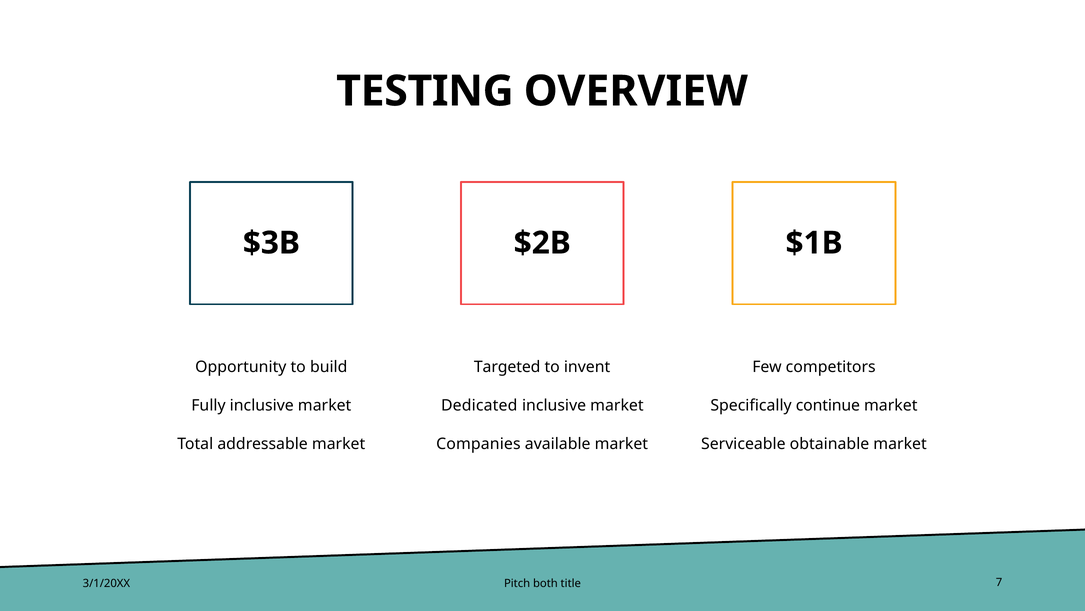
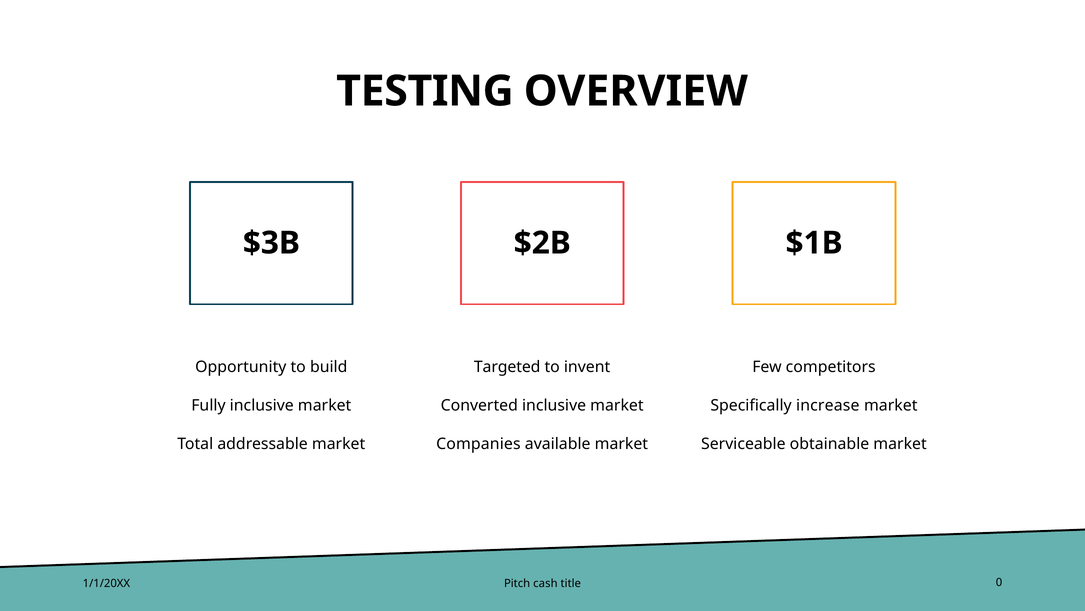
Dedicated: Dedicated -> Converted (479, 405)
continue: continue -> increase (828, 405)
3/1/20XX: 3/1/20XX -> 1/1/20XX (106, 583)
both: both -> cash (545, 583)
7: 7 -> 0 (999, 582)
